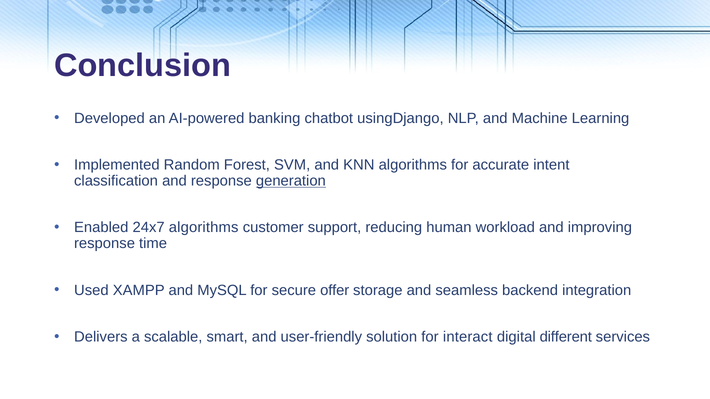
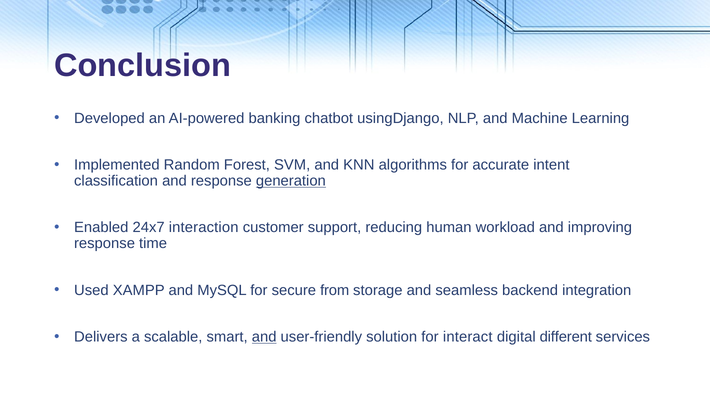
24x7 algorithms: algorithms -> interaction (204, 228)
offer: offer -> from (335, 290)
and underline: none -> present (264, 337)
